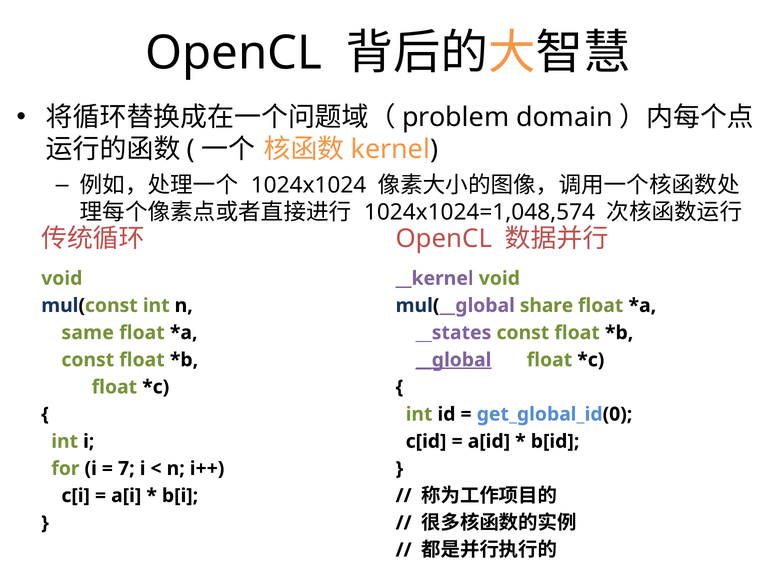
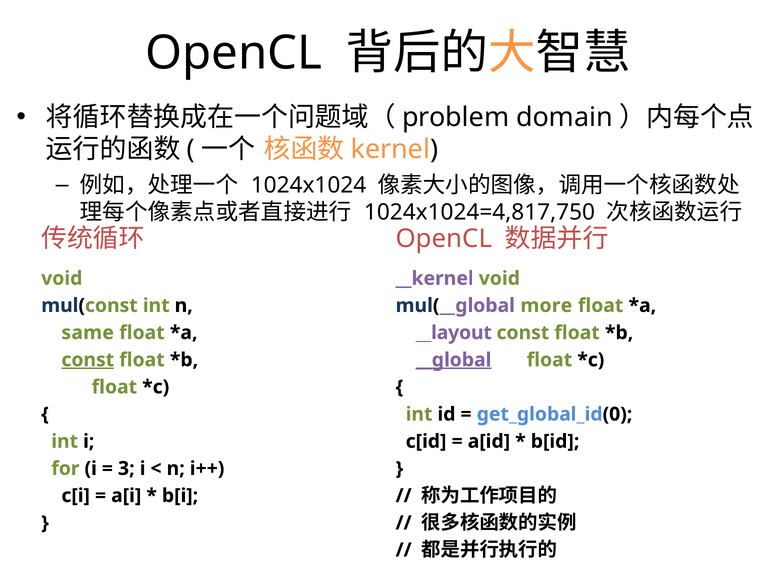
1024x1024=1,048,574: 1024x1024=1,048,574 -> 1024x1024=4,817,750 (480, 212)
share: share -> more (546, 306)
__states: __states -> __layout (454, 333)
const underline: none -> present (88, 360)
7: 7 -> 3 (126, 469)
